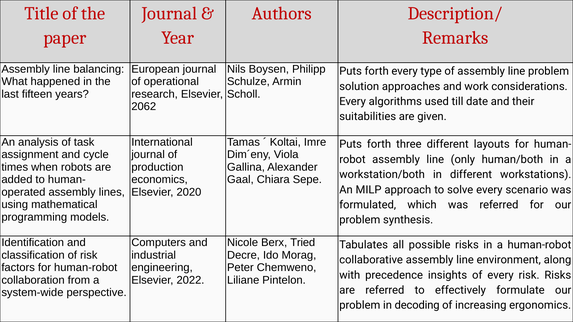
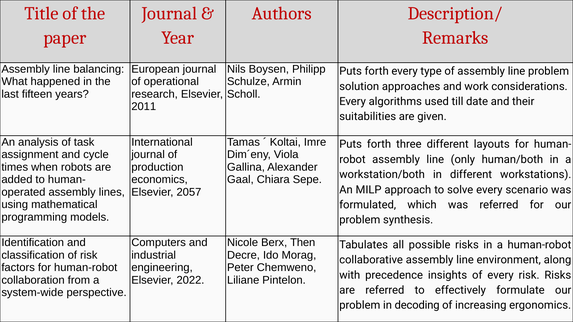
2062: 2062 -> 2011 (144, 107)
2020: 2020 -> 2057 (189, 192)
Tried: Tried -> Then (303, 243)
